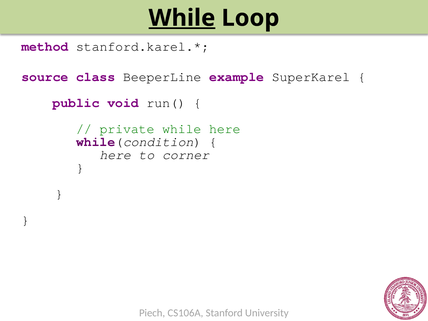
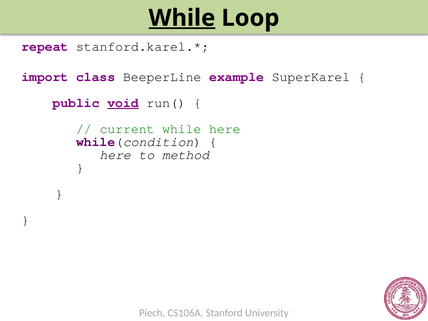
method: method -> repeat (45, 47)
source: source -> import (45, 77)
void underline: none -> present (123, 103)
private: private -> current (127, 129)
corner: corner -> method (186, 155)
